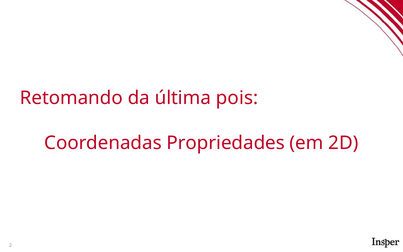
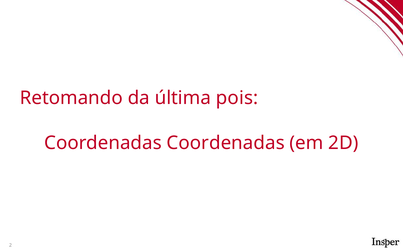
Coordenadas Propriedades: Propriedades -> Coordenadas (226, 143)
